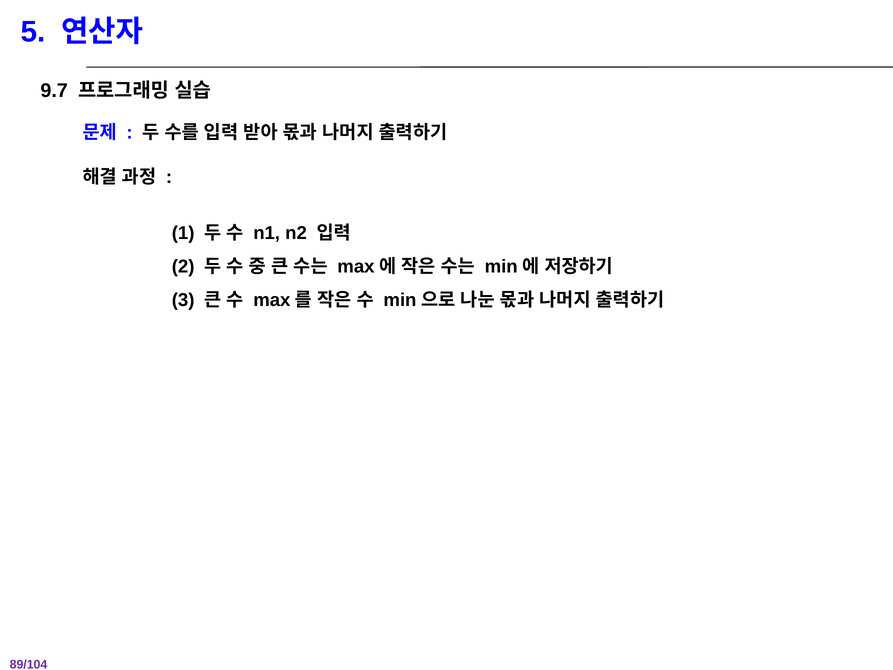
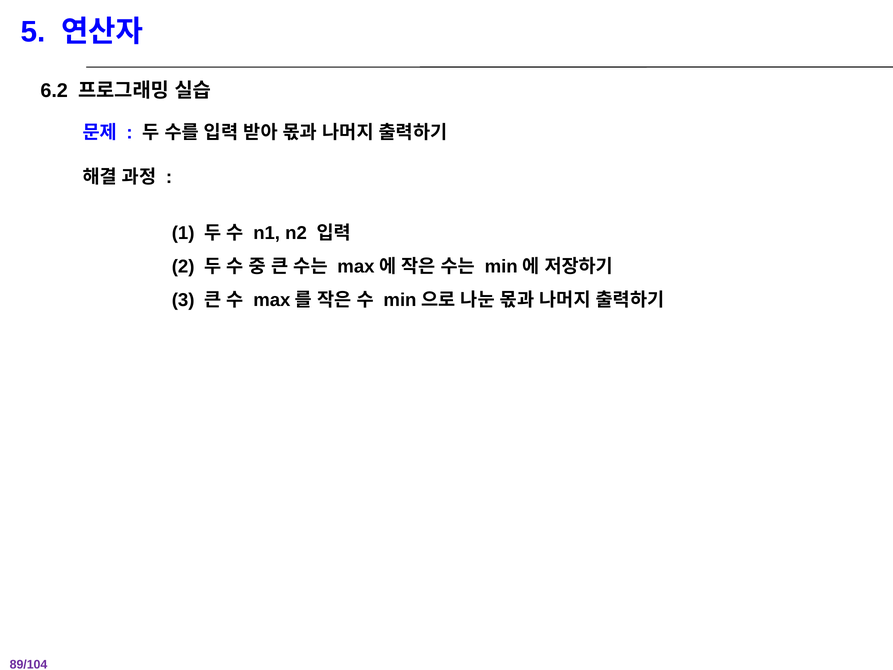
9.7: 9.7 -> 6.2 (54, 90)
